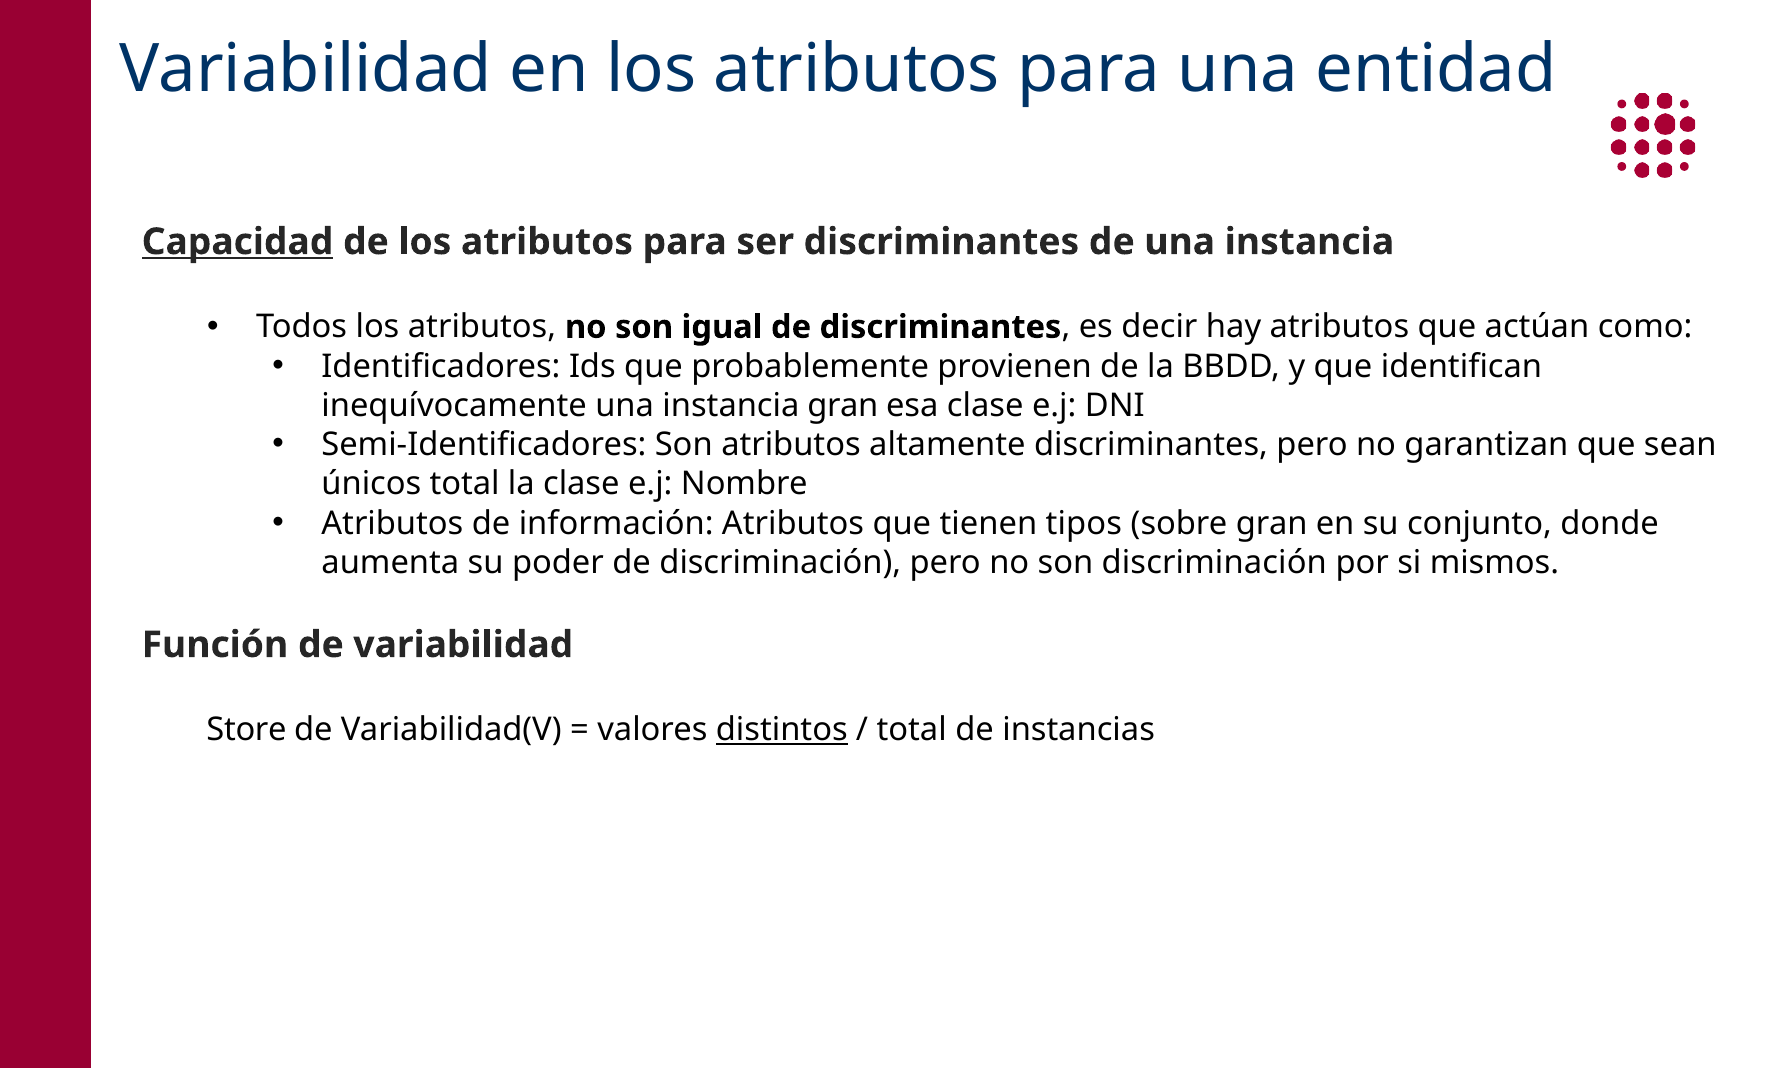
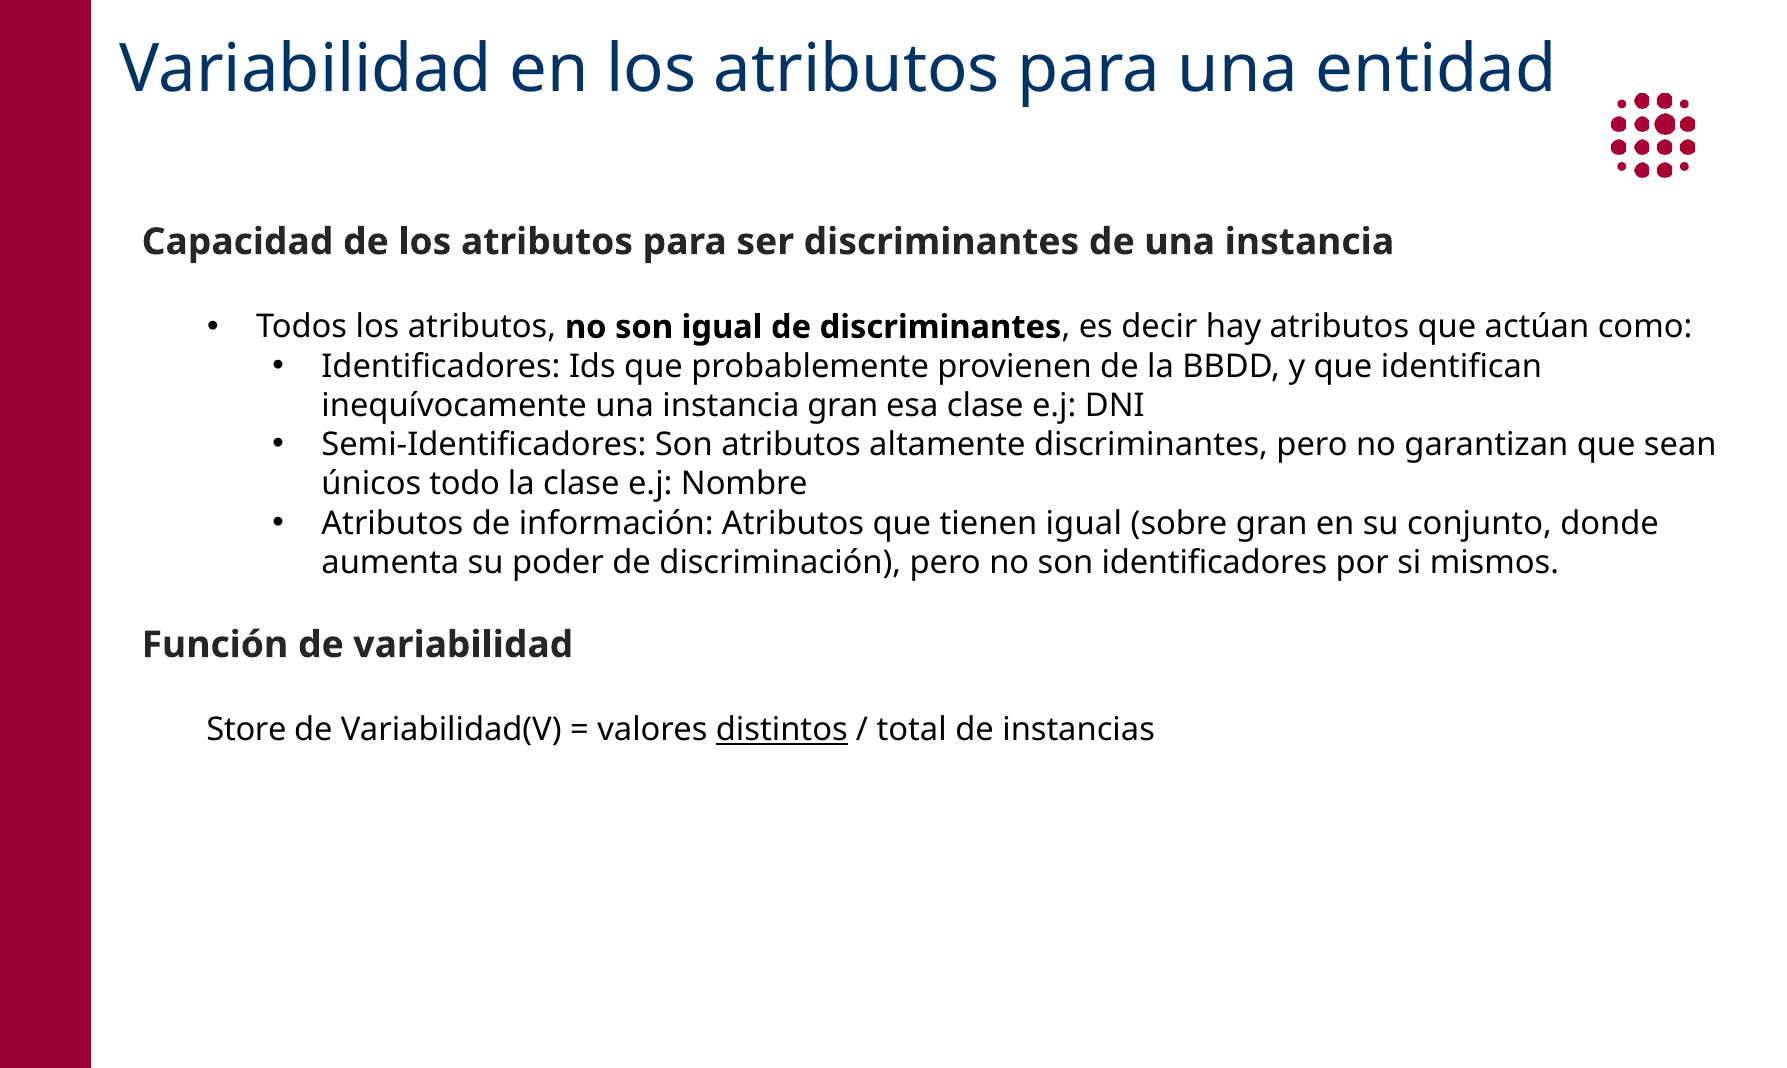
Capacidad underline: present -> none (237, 242)
únicos total: total -> todo (465, 484)
tienen tipos: tipos -> igual (1084, 523)
son discriminación: discriminación -> identificadores (1214, 562)
